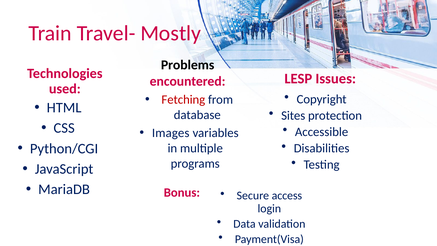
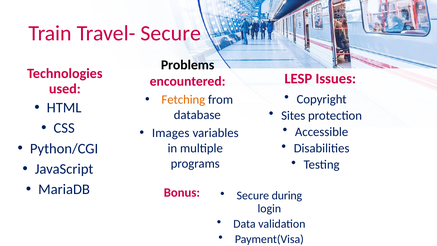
Travel- Mostly: Mostly -> Secure (171, 33)
Fetching colour: red -> orange (183, 99)
access: access -> during (287, 196)
